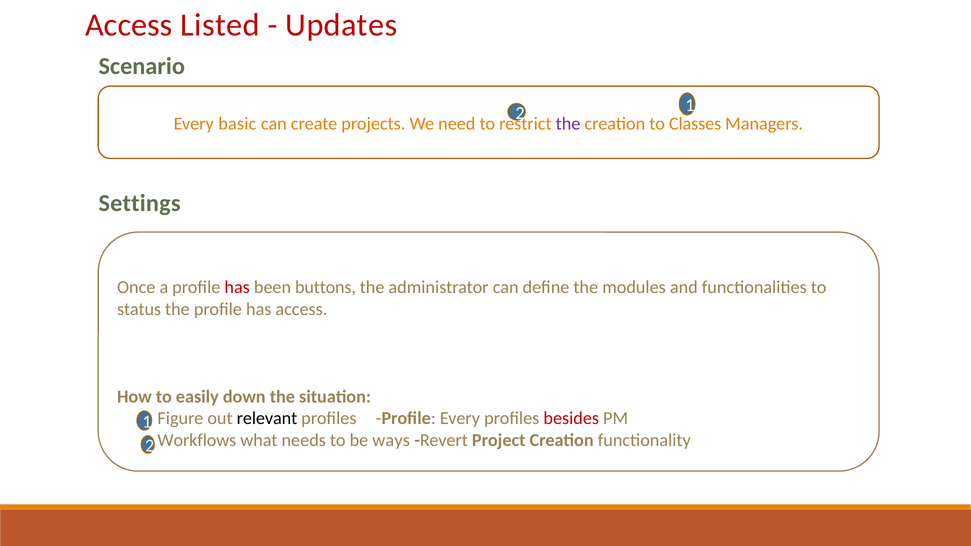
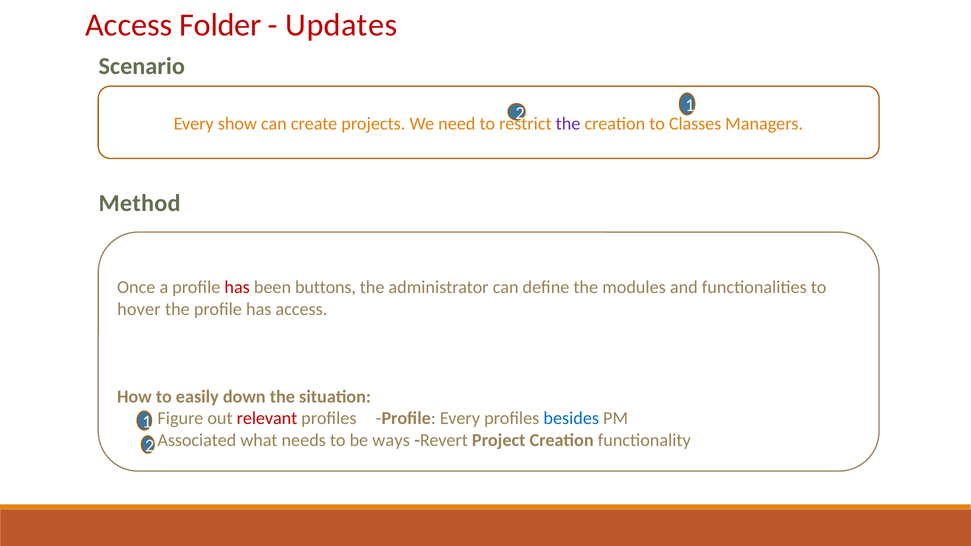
Listed: Listed -> Folder (220, 25)
basic: basic -> show (237, 124)
Settings: Settings -> Method (140, 203)
status: status -> hover (139, 309)
relevant colour: black -> red (267, 419)
besides colour: red -> blue (571, 419)
Workflows: Workflows -> Associated (197, 440)
